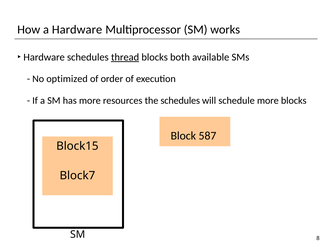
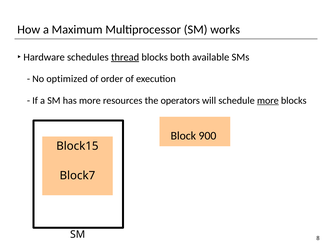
a Hardware: Hardware -> Maximum (77, 29)
the schedules: schedules -> operators (180, 100)
more underline: none -> present (268, 100)
587: 587 -> 900 (207, 136)
